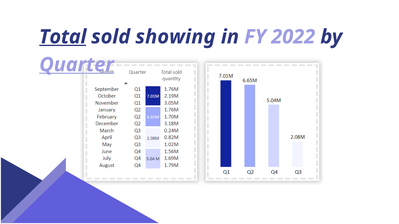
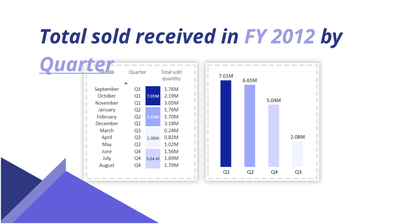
Total underline: present -> none (63, 37)
showing: showing -> received (175, 37)
2022: 2022 -> 2012 (293, 37)
